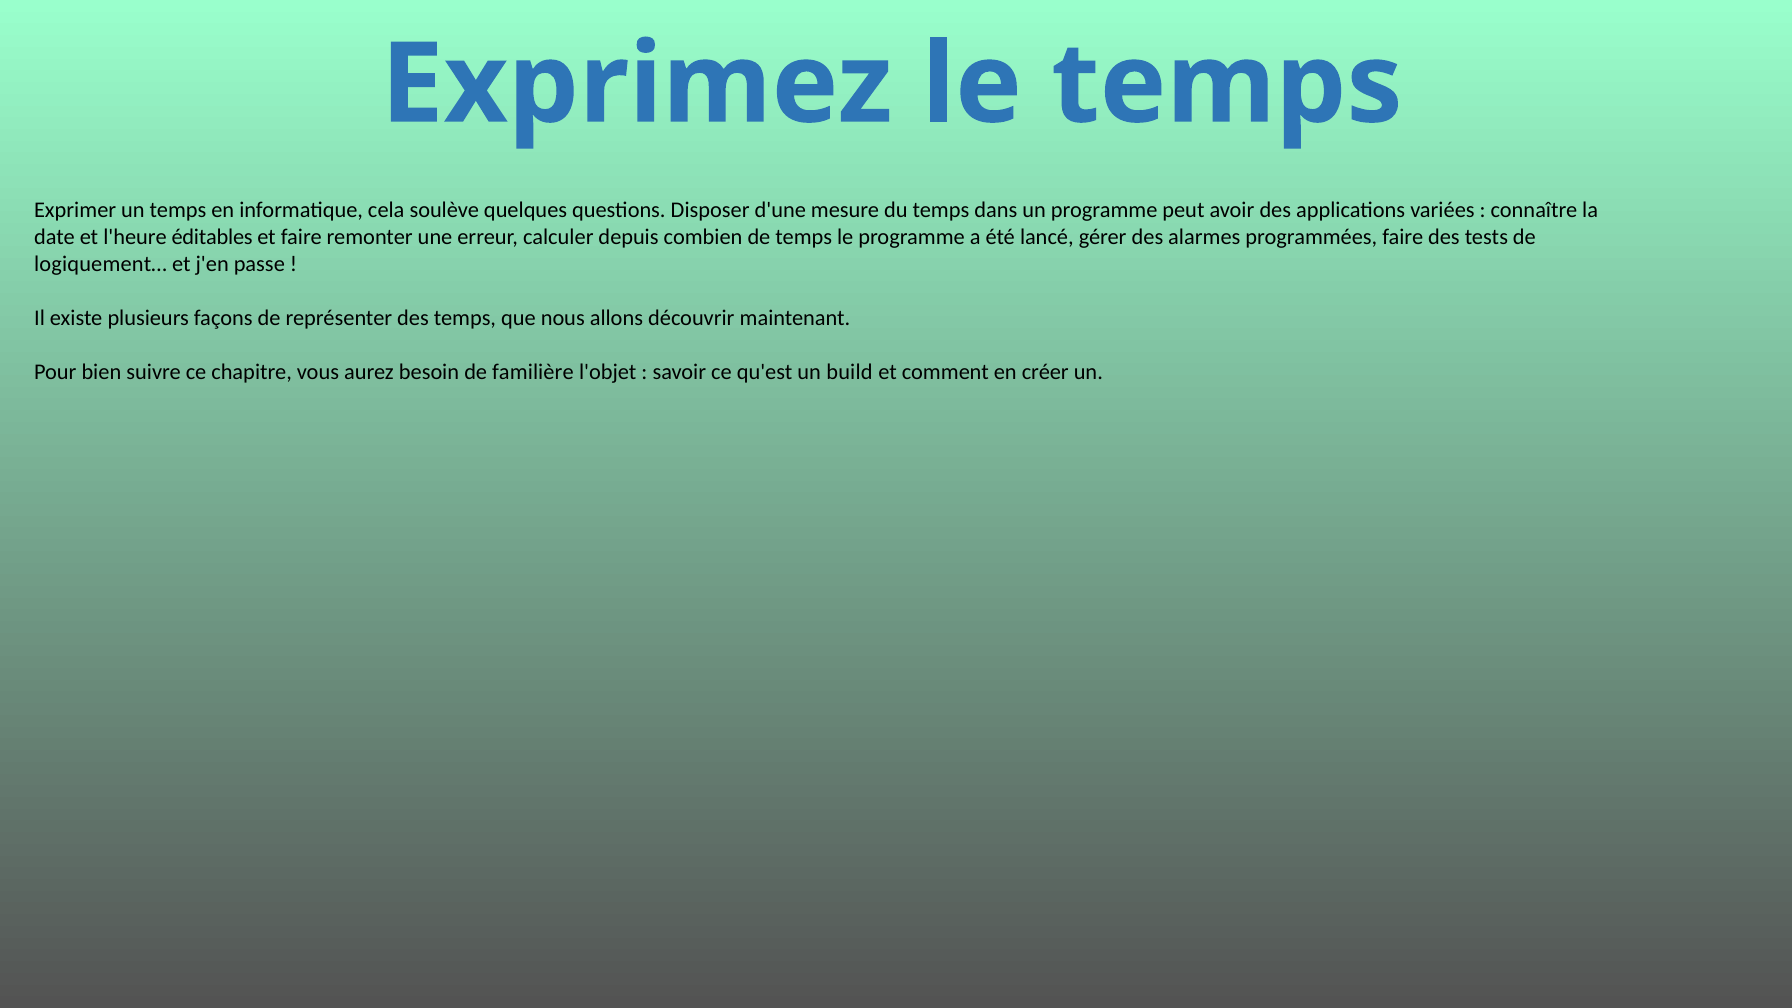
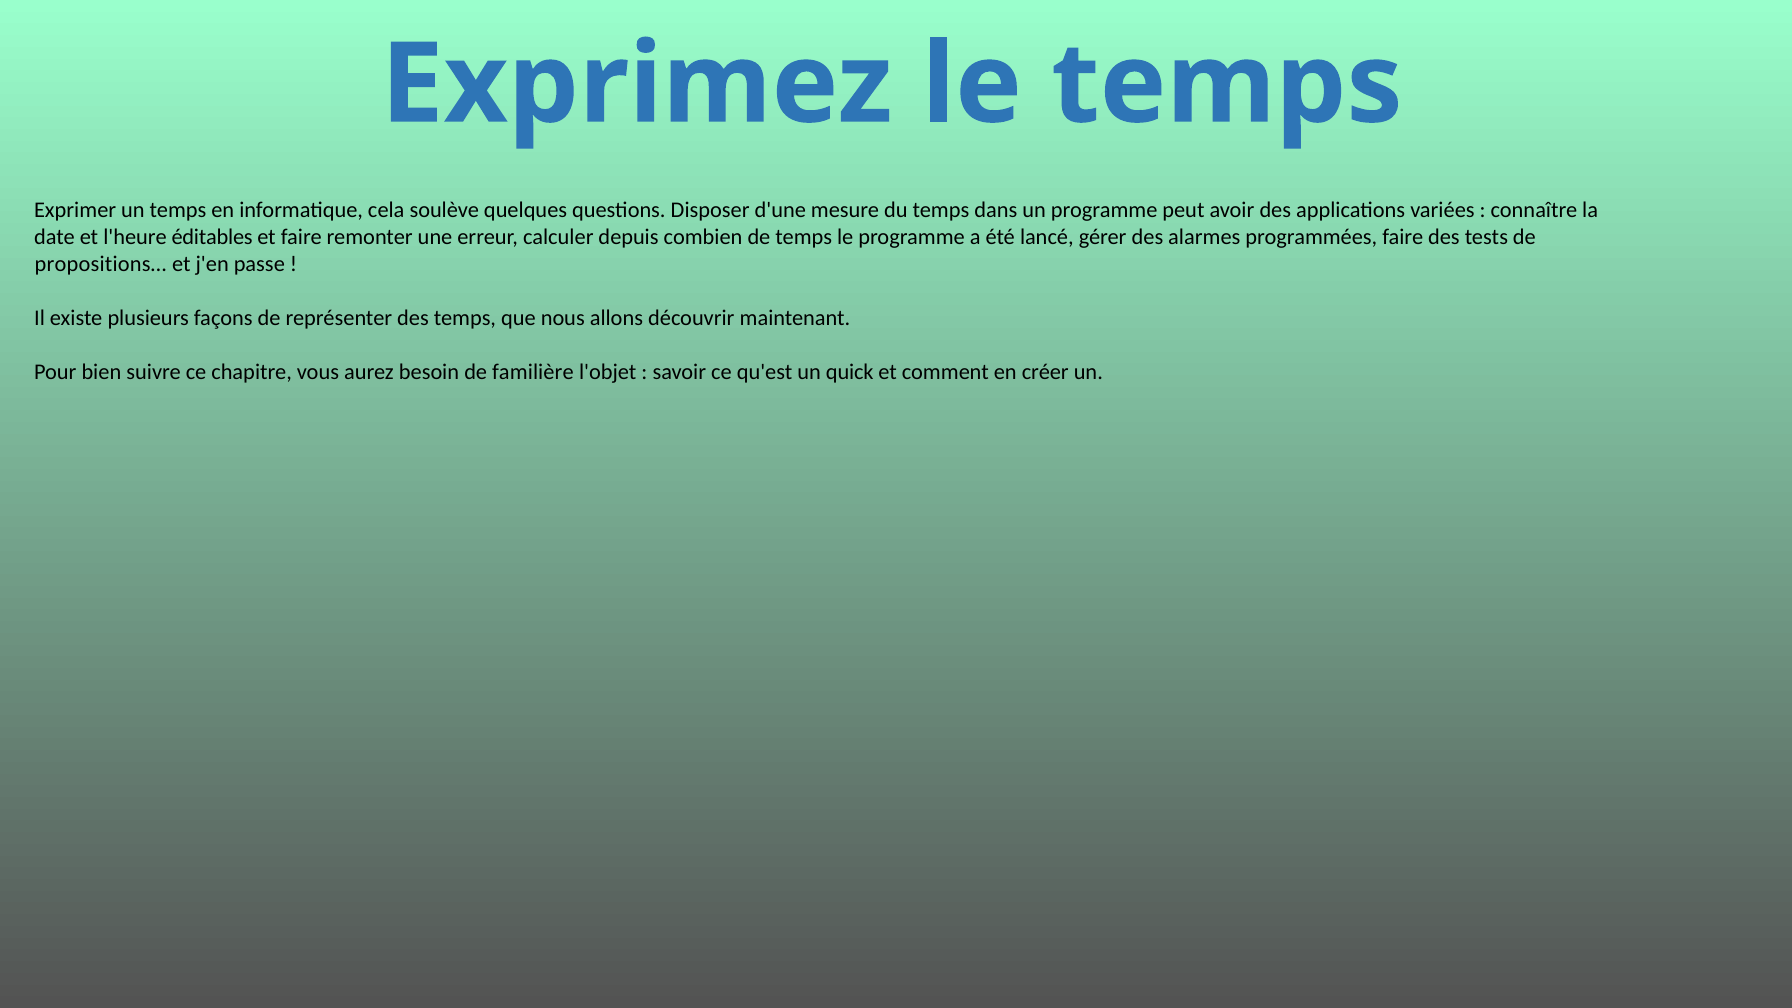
logiquement…: logiquement… -> propositions… (100, 264)
build: build -> quick (850, 372)
